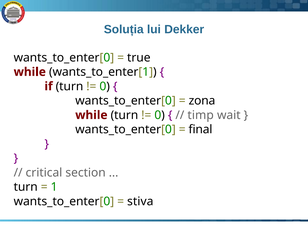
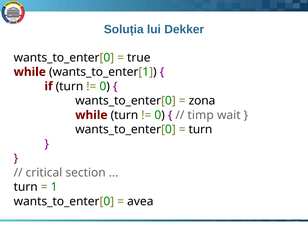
final: final -> turn (200, 129)
stiva: stiva -> avea (140, 201)
